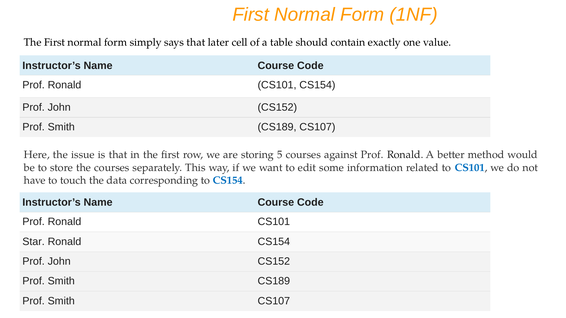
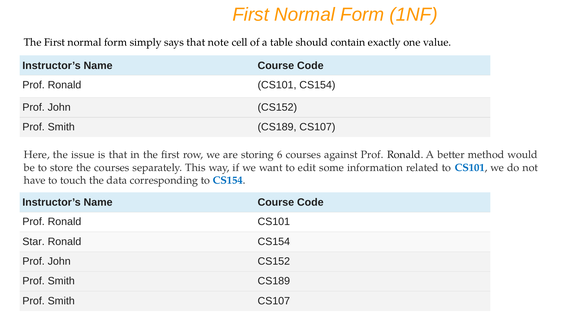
later: later -> note (218, 42)
5: 5 -> 6 (280, 155)
